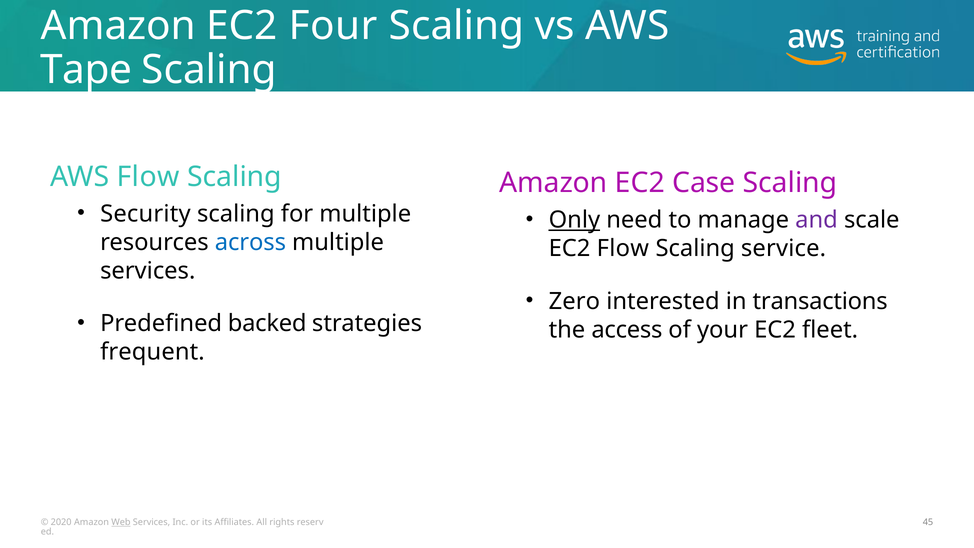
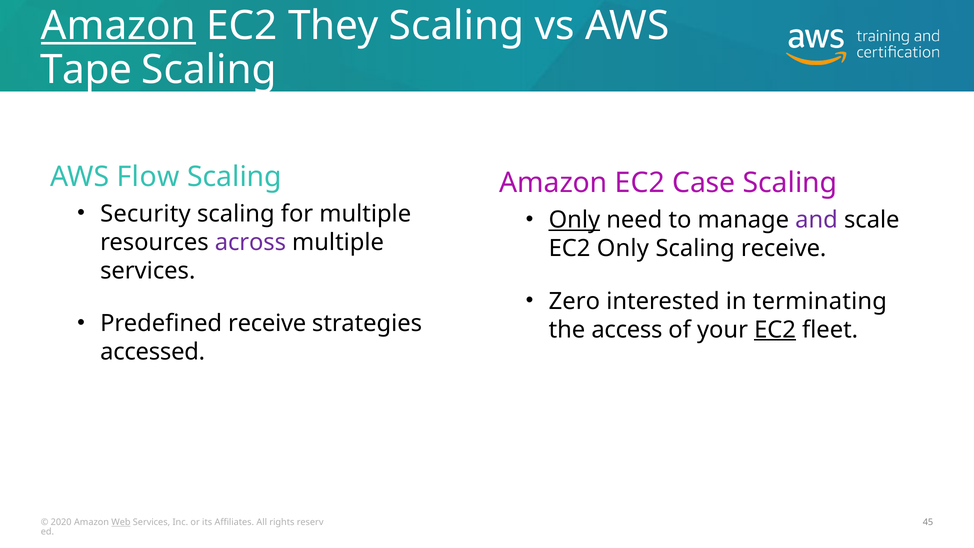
Amazon underline: none -> present (118, 26)
Four: Four -> They (333, 26)
across colour: blue -> purple (250, 242)
EC2 Flow: Flow -> Only (623, 248)
Scaling service: service -> receive (784, 248)
transactions: transactions -> terminating (820, 301)
Predefined backed: backed -> receive (267, 323)
EC2 underline: none -> present (775, 330)
frequent: frequent -> accessed (153, 352)
